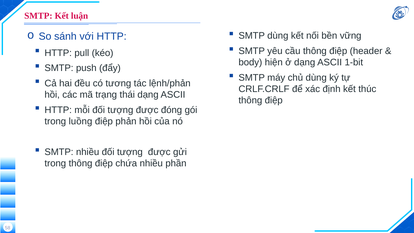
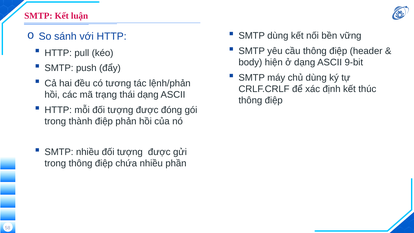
1-bit: 1-bit -> 9-bit (354, 62)
luồng: luồng -> thành (81, 121)
